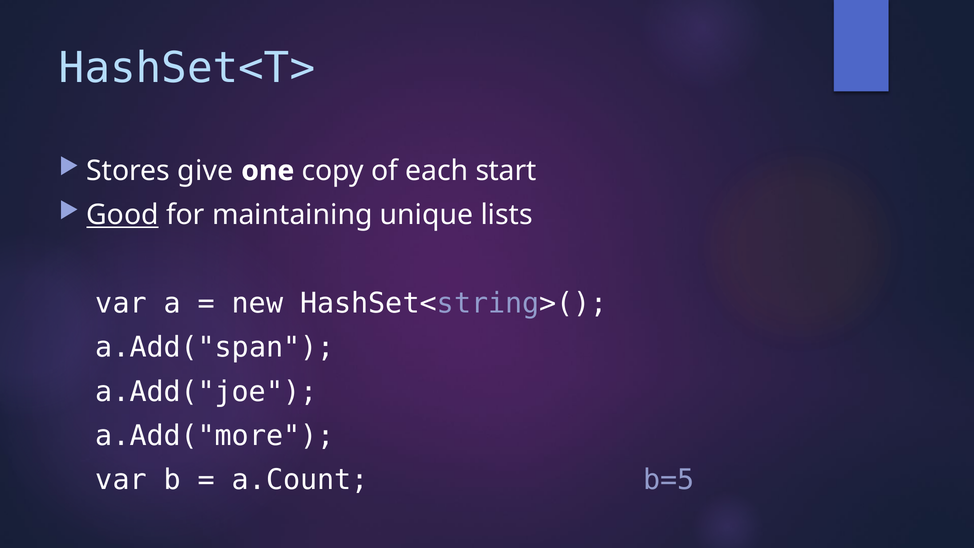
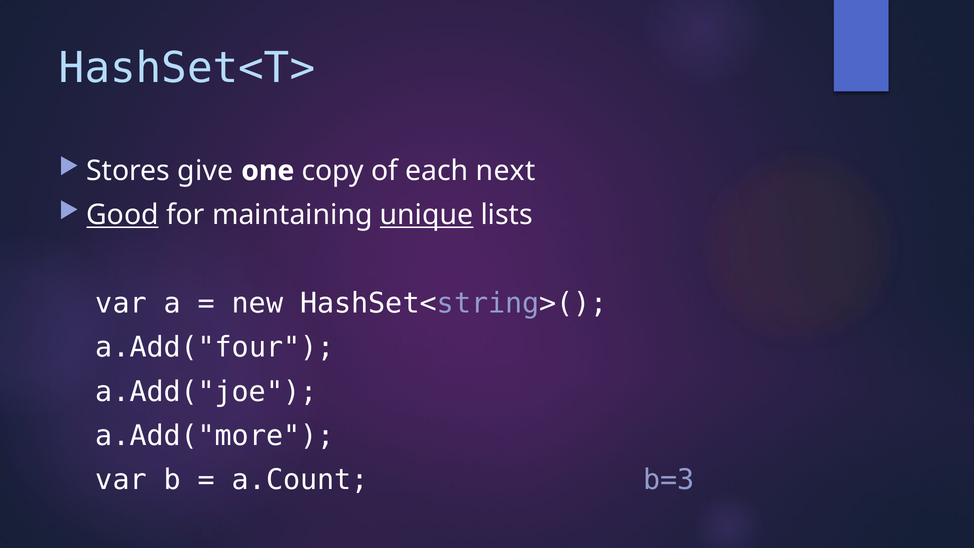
start: start -> next (506, 171)
unique underline: none -> present (427, 215)
a.Add("span: a.Add("span -> a.Add("four (215, 347)
b=5: b=5 -> b=3 (669, 480)
